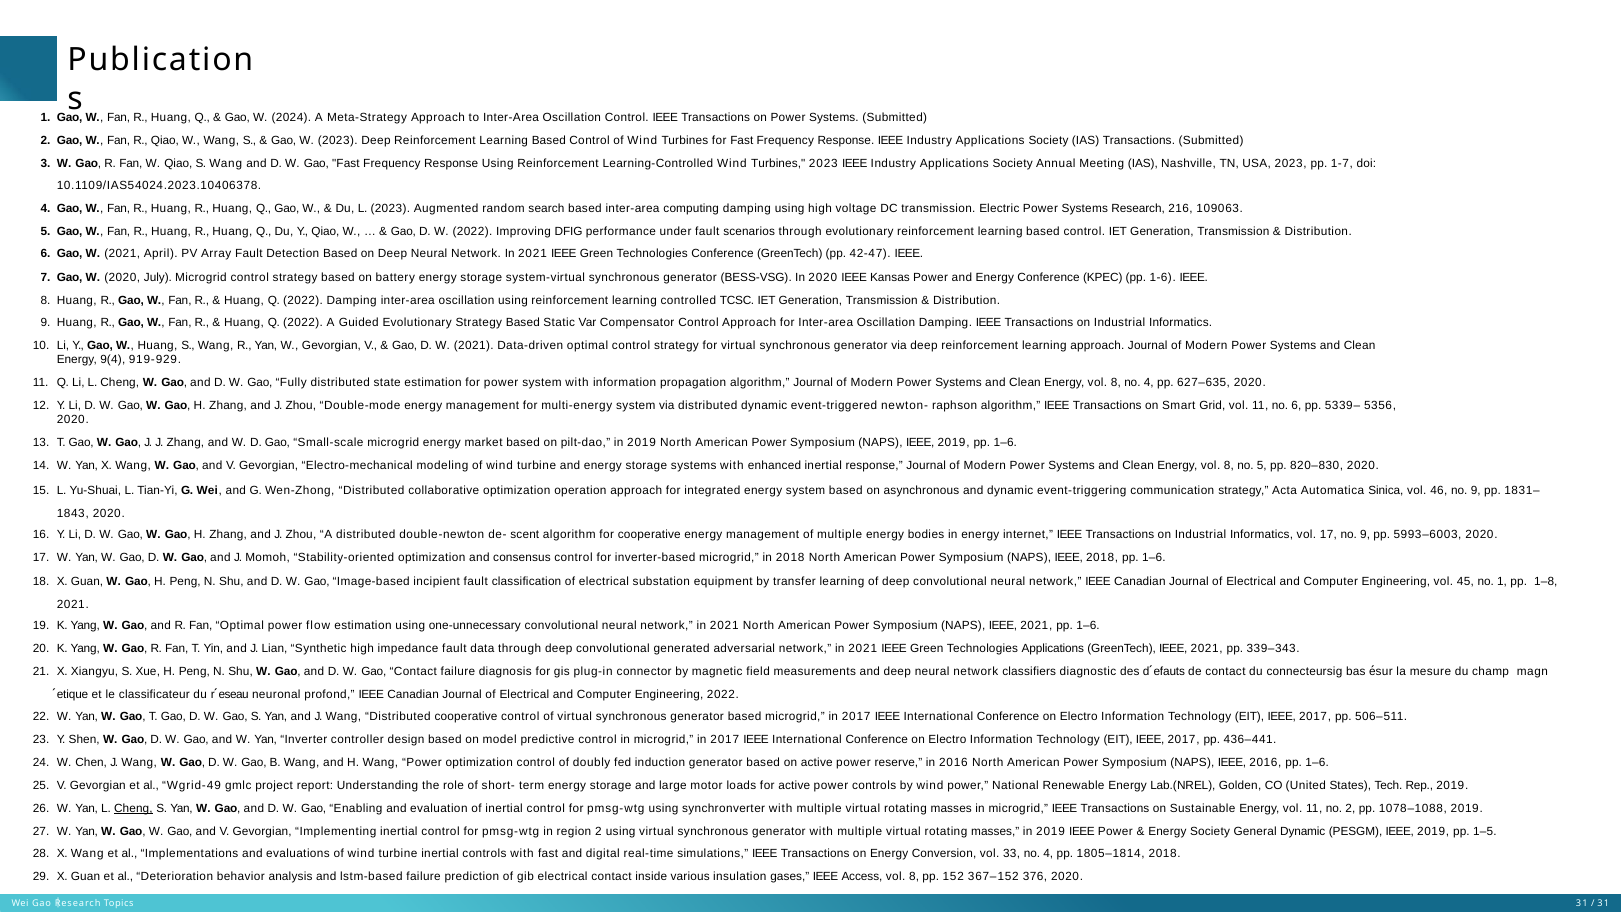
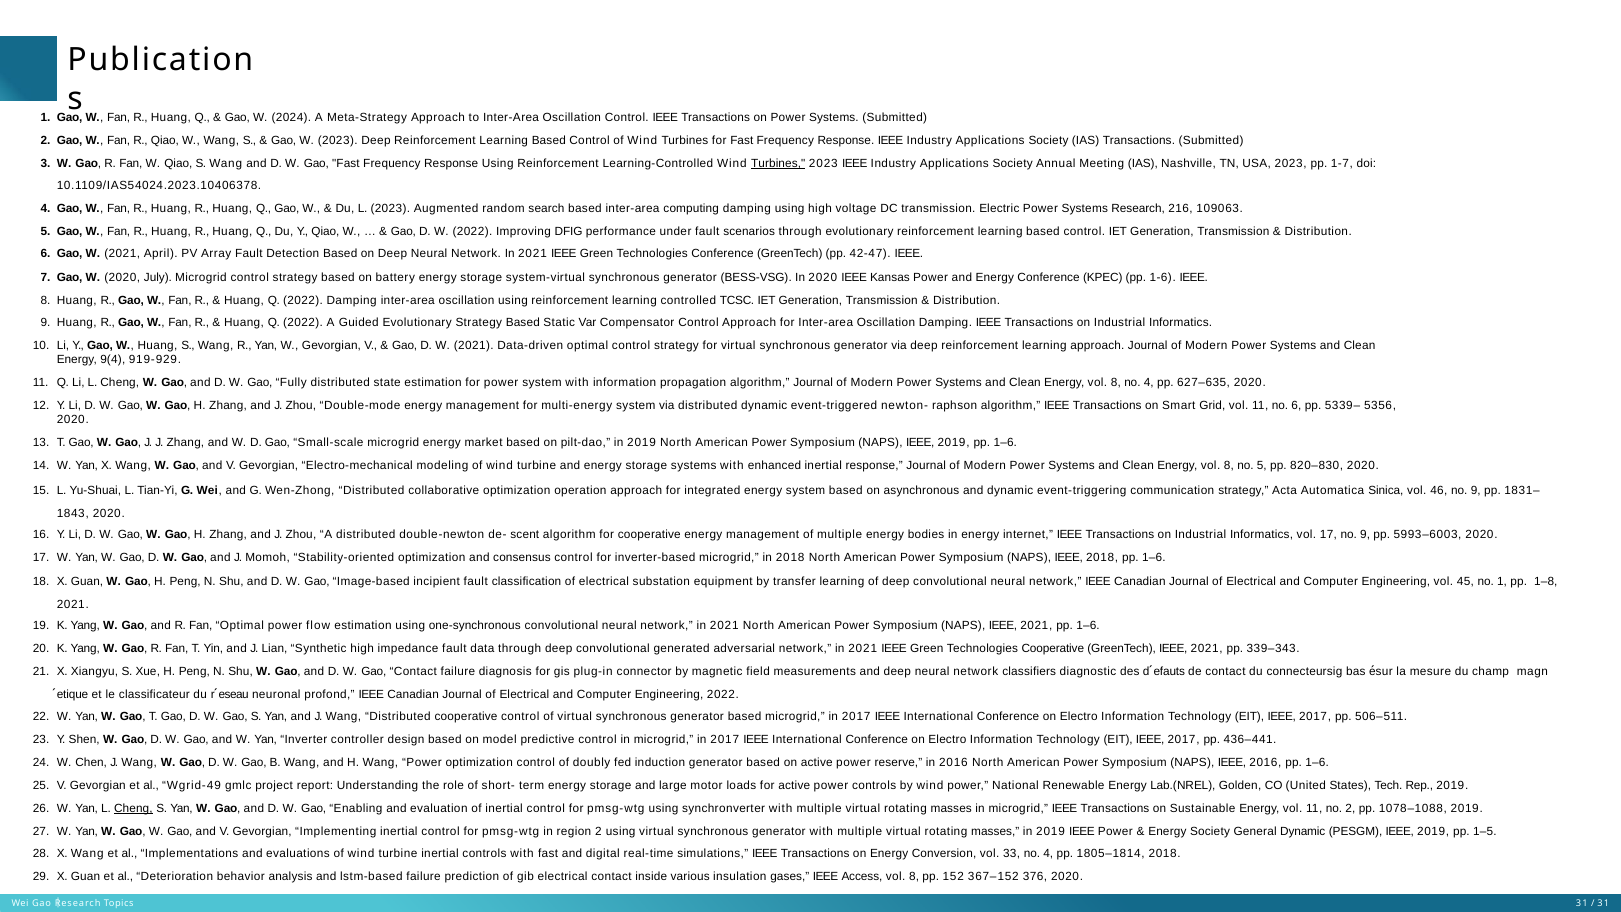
Turbines underline: none -> present (778, 163)
one-unnecessary: one-unnecessary -> one-synchronous (475, 626)
Technologies Applications: Applications -> Cooperative (1053, 648)
